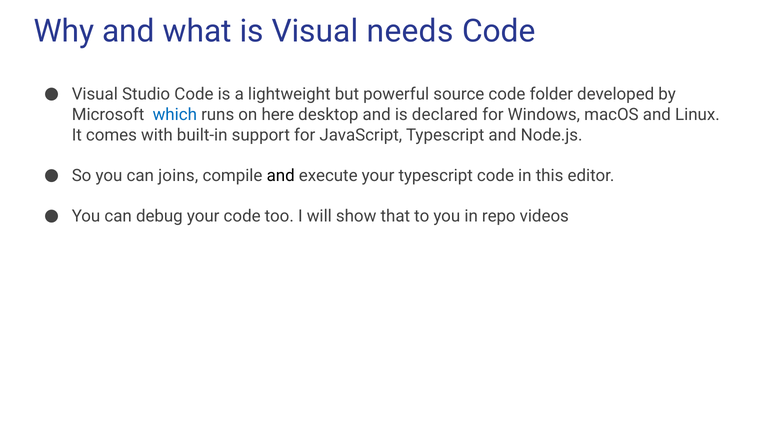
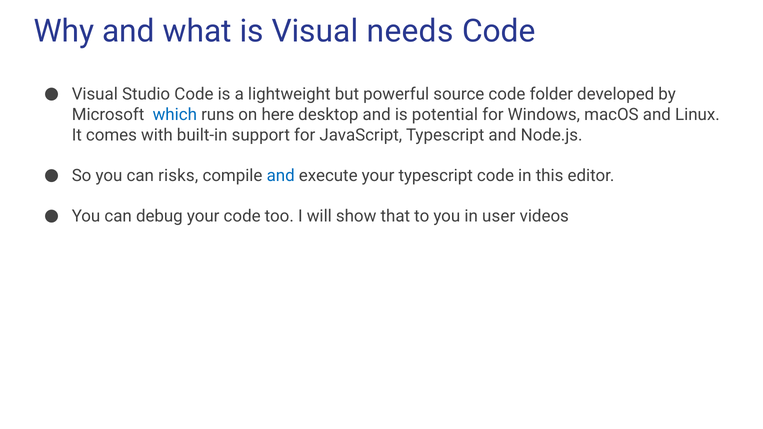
declared: declared -> potential (445, 115)
joins: joins -> risks (178, 176)
and colour: black -> blue (281, 176)
repo: repo -> user (499, 216)
